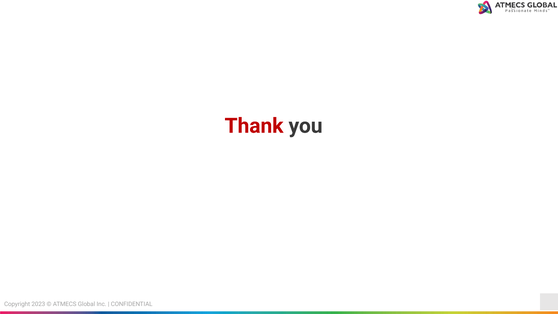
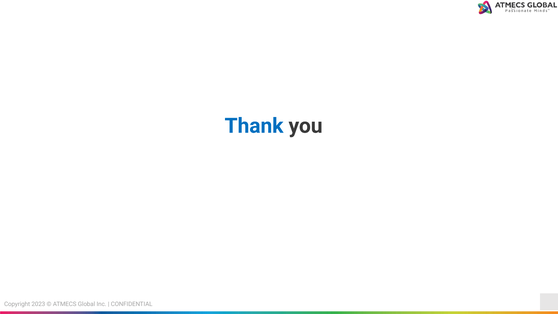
Thank colour: red -> blue (254, 126)
